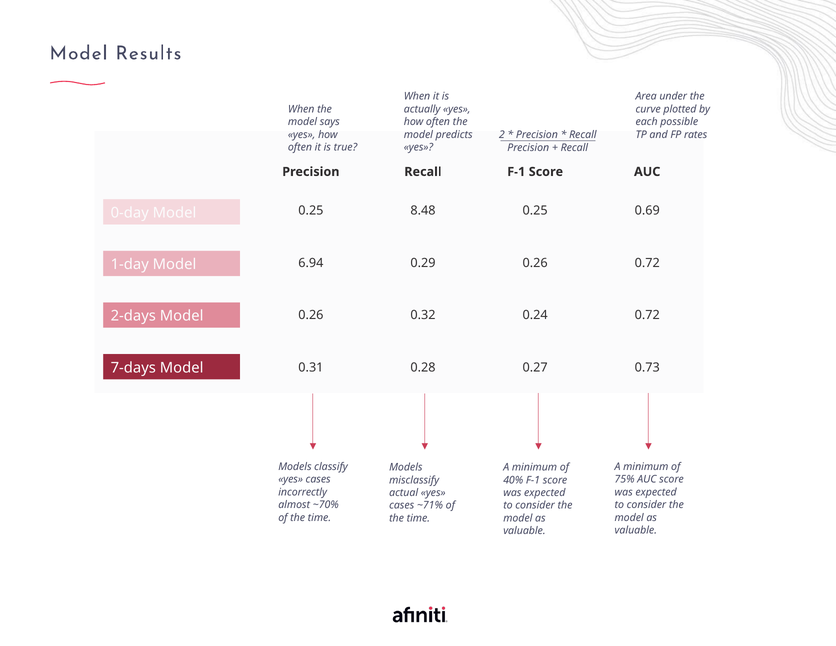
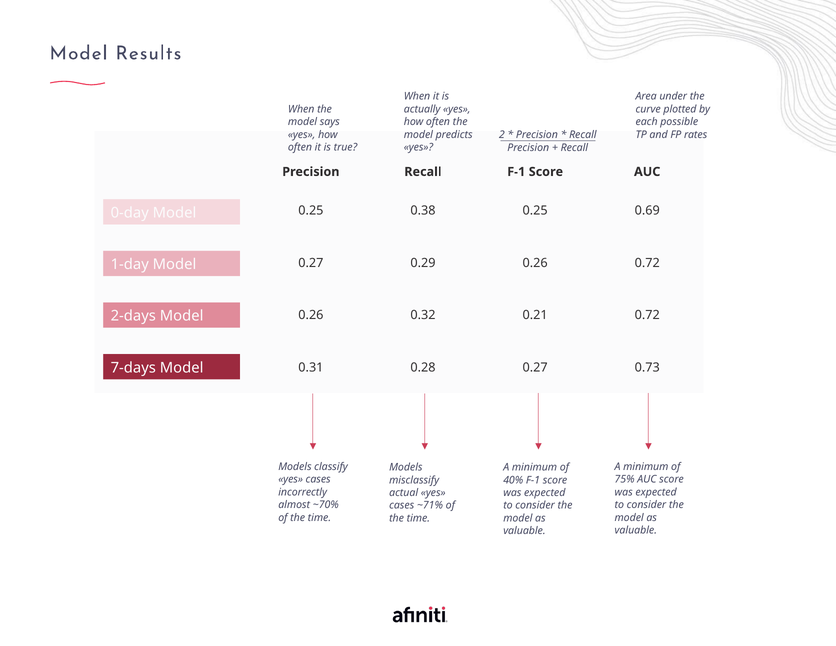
8.48: 8.48 -> 0.38 (423, 210)
6.94: 6.94 -> 0.27 (311, 263)
0.24: 0.24 -> 0.21 (535, 315)
